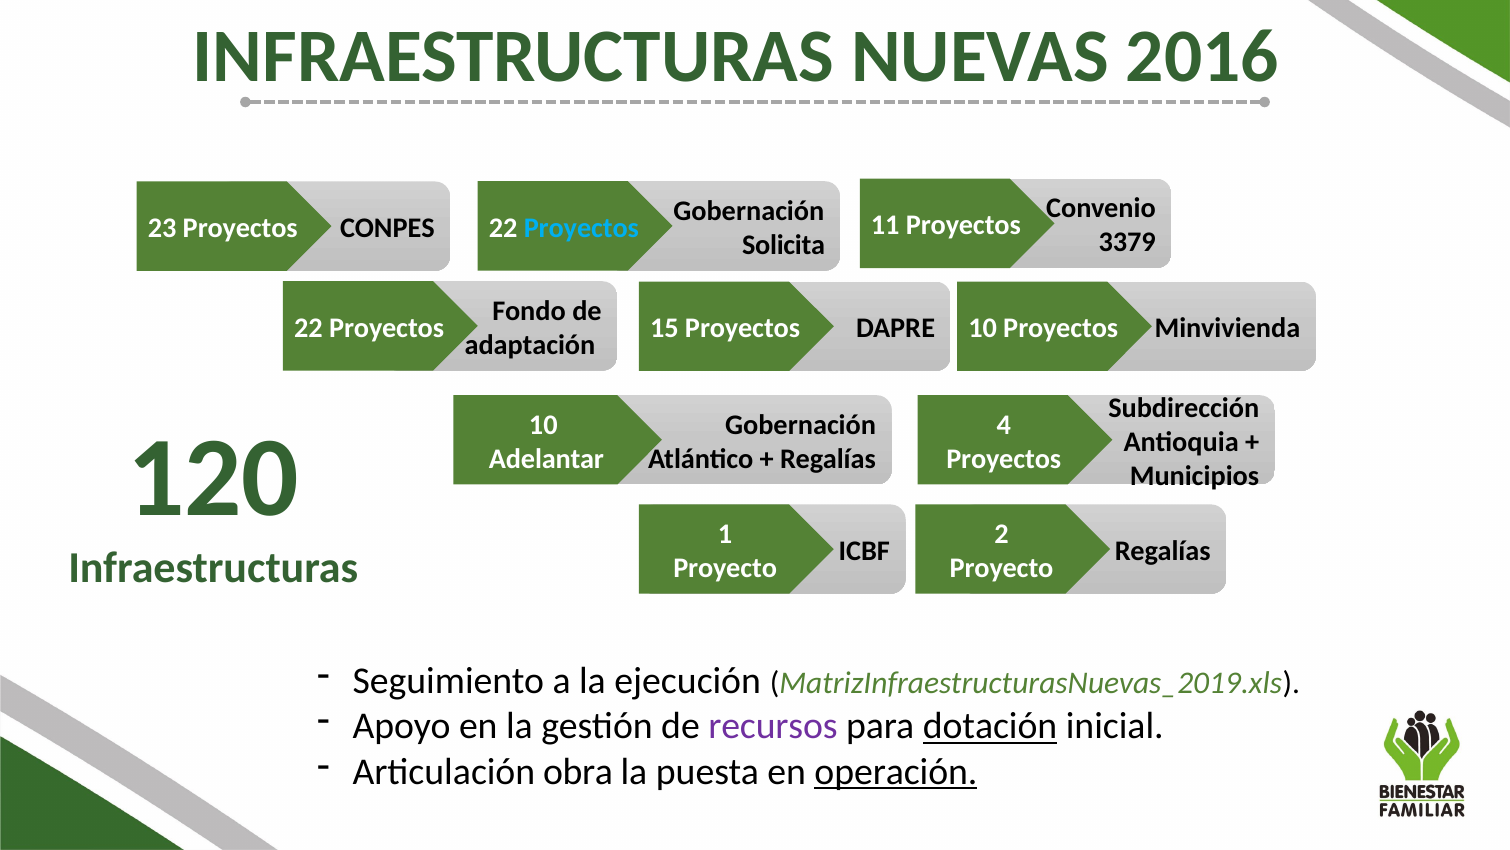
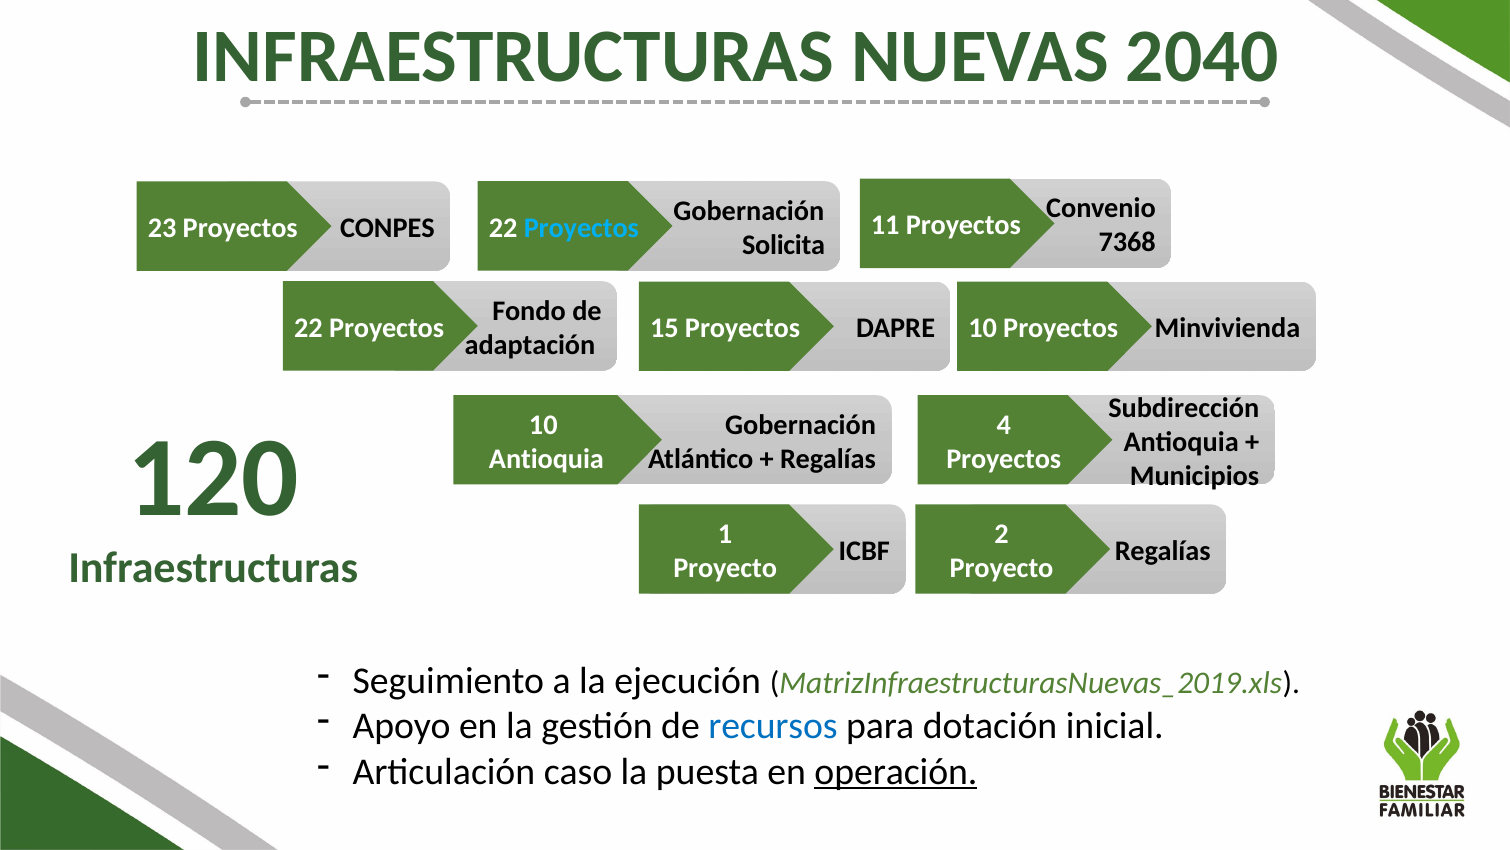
2016: 2016 -> 2040 (1202, 57)
3379: 3379 -> 7368 (1127, 242)
Adelantar: Adelantar -> Antioquia (546, 458)
recursos colour: purple -> blue (773, 726)
dotación underline: present -> none (990, 726)
obra: obra -> caso (578, 771)
